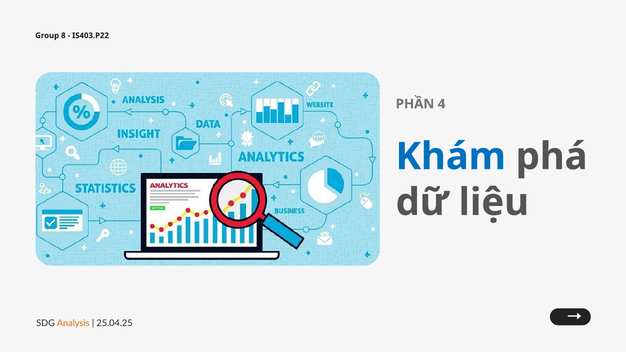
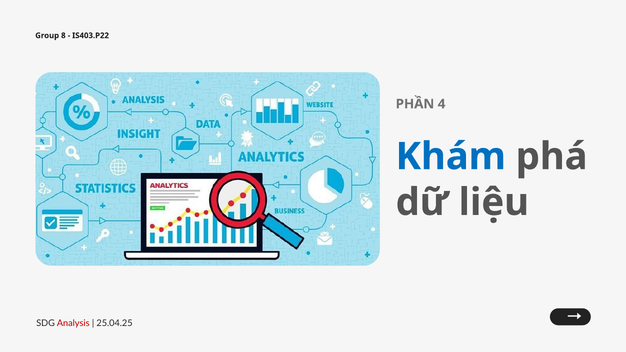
Analysis colour: orange -> red (73, 323)
